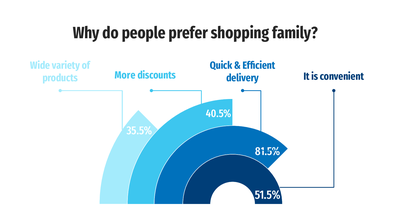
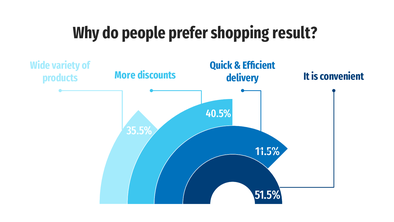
family: family -> result (295, 33)
81.5%: 81.5% -> 11.5% (268, 151)
